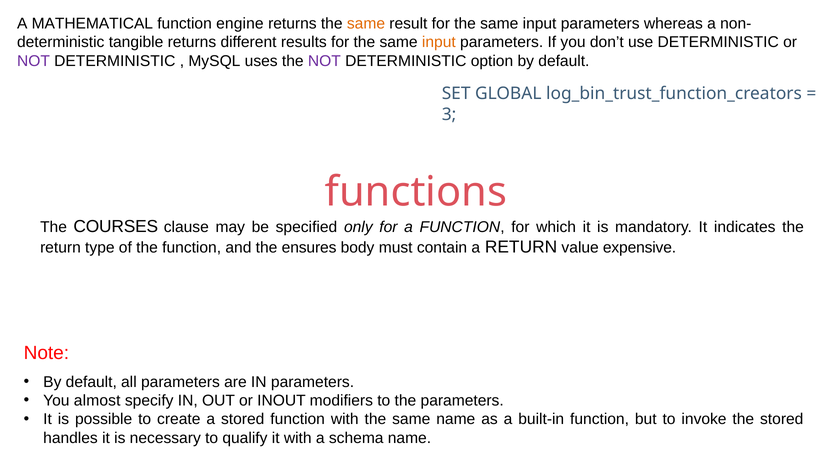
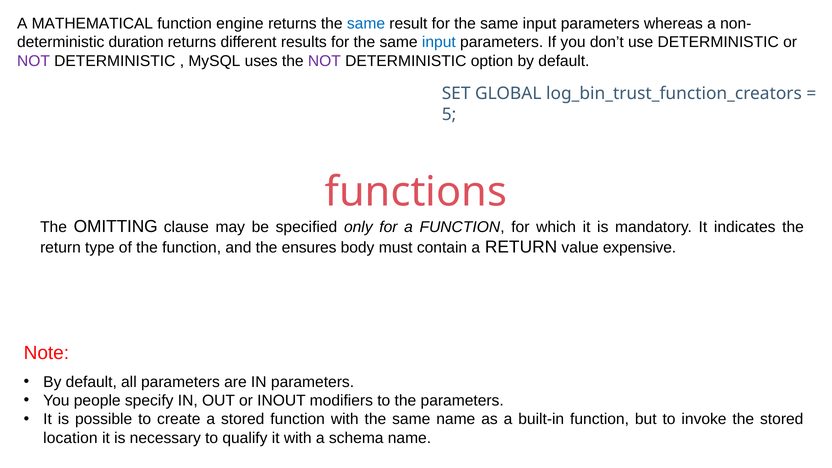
same colour: orange -> blue (366, 24)
tangible: tangible -> duration (136, 42)
input colour: orange -> blue (439, 42)
3: 3 -> 5 (449, 115)
COURSES: COURSES -> OMITTING (116, 226)
almost: almost -> people (97, 401)
handles: handles -> location (70, 438)
